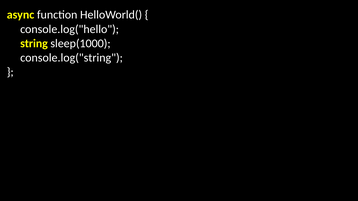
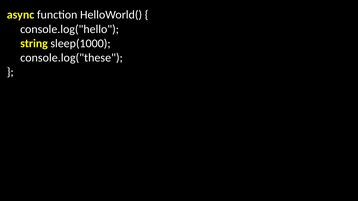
console.log("string: console.log("string -> console.log("these (72, 58)
